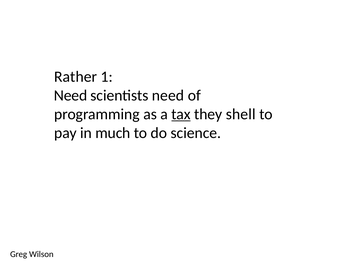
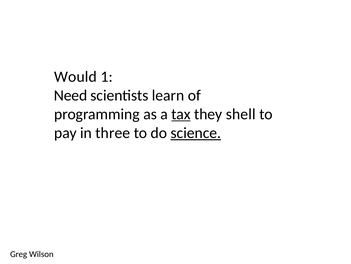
Rather: Rather -> Would (76, 76)
scientists need: need -> learn (168, 95)
much: much -> three (113, 133)
science underline: none -> present (196, 133)
